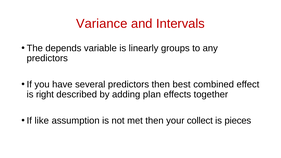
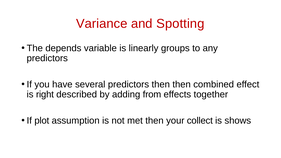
Intervals: Intervals -> Spotting (180, 24)
then best: best -> then (182, 84)
plan: plan -> from (152, 94)
like: like -> plot (42, 121)
pieces: pieces -> shows (238, 121)
